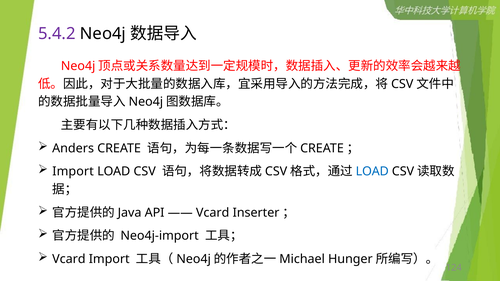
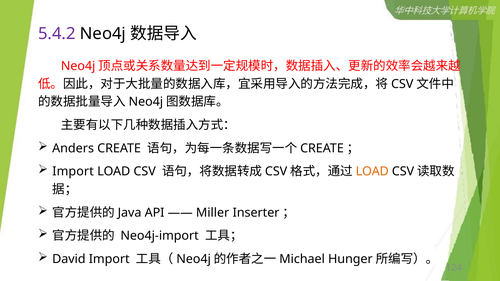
LOAD colour: blue -> orange (372, 172)
Vcard: Vcard -> Miller (213, 213)
Vcard: Vcard -> David (69, 259)
